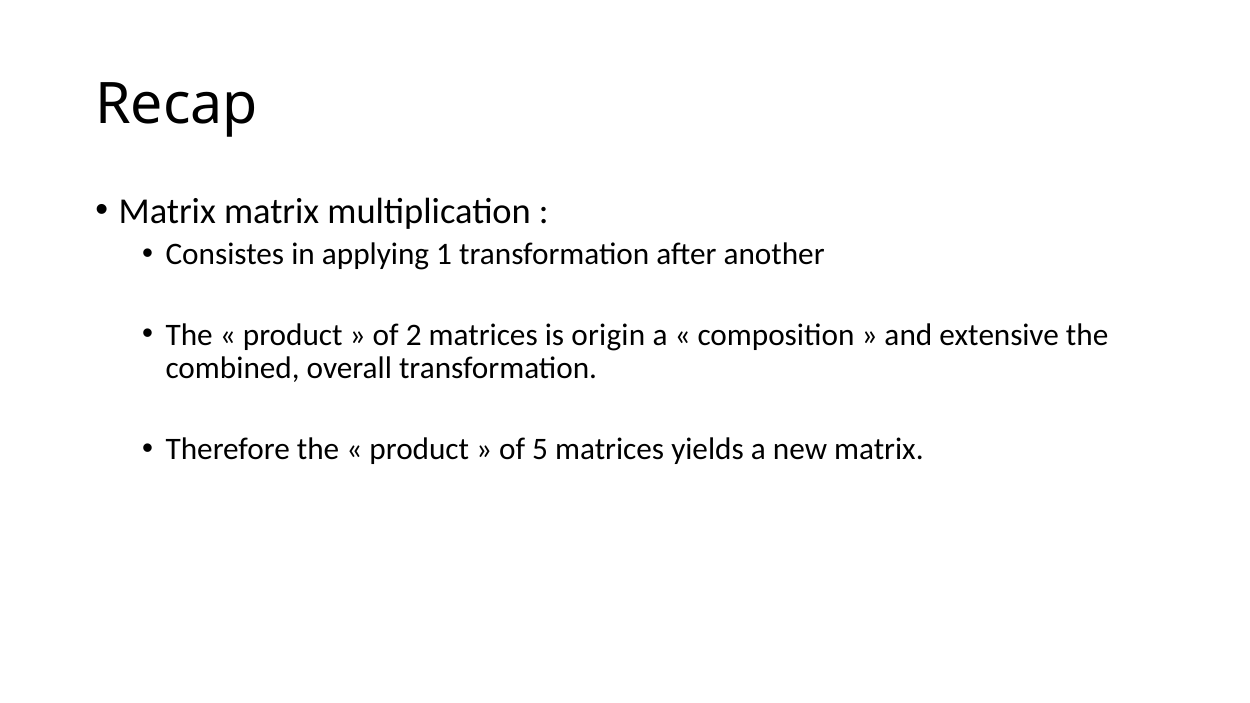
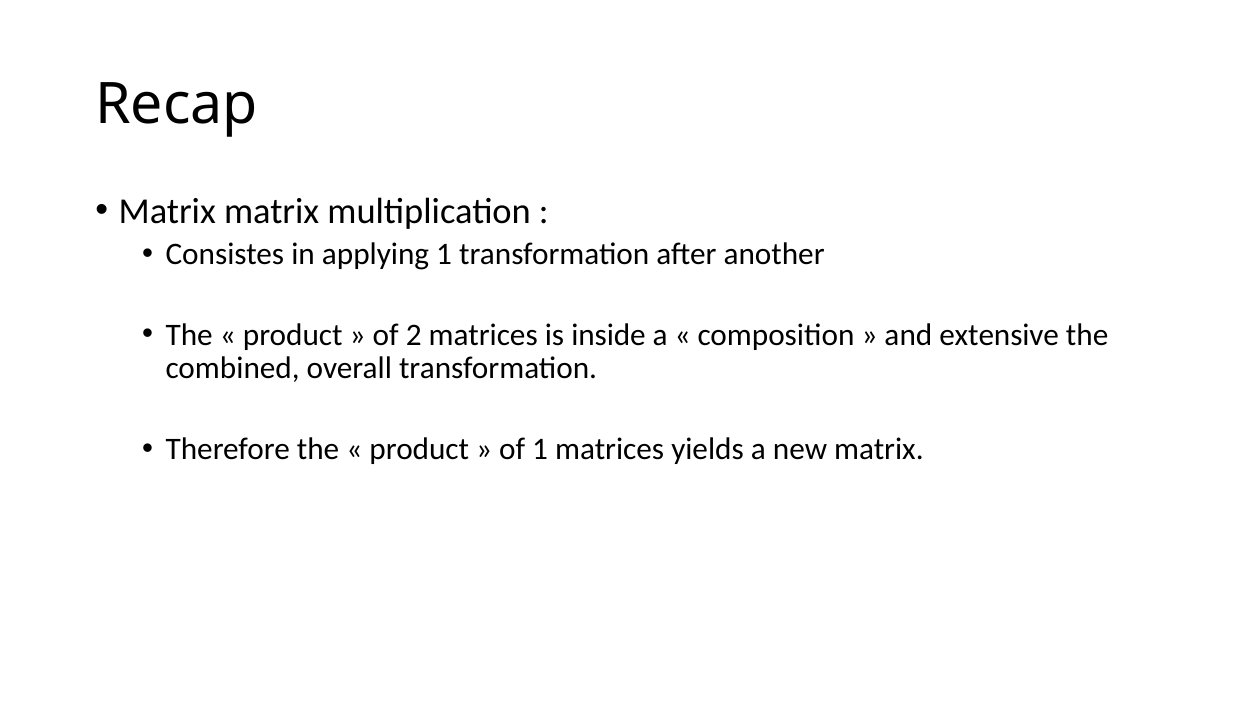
origin: origin -> inside (608, 335)
of 5: 5 -> 1 (540, 449)
